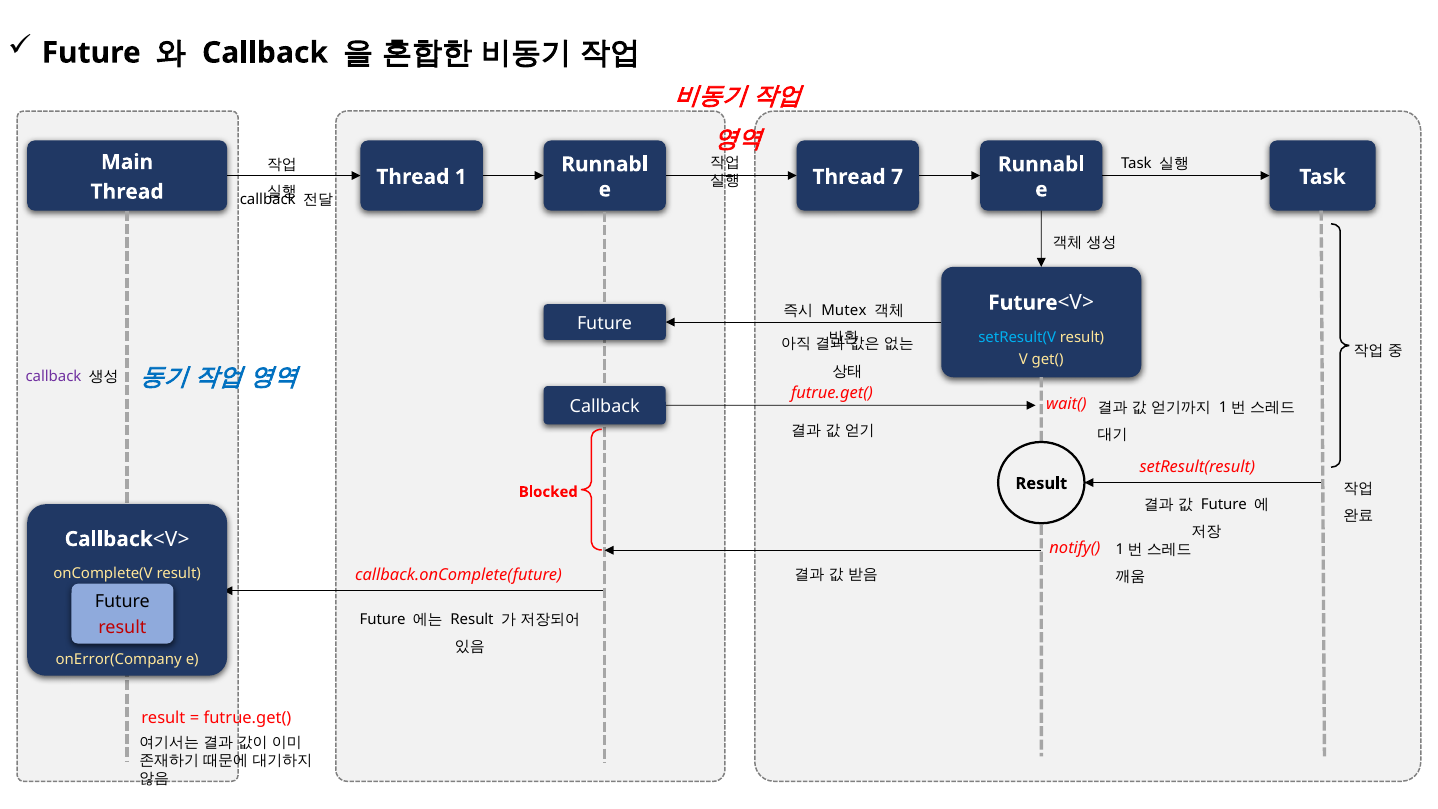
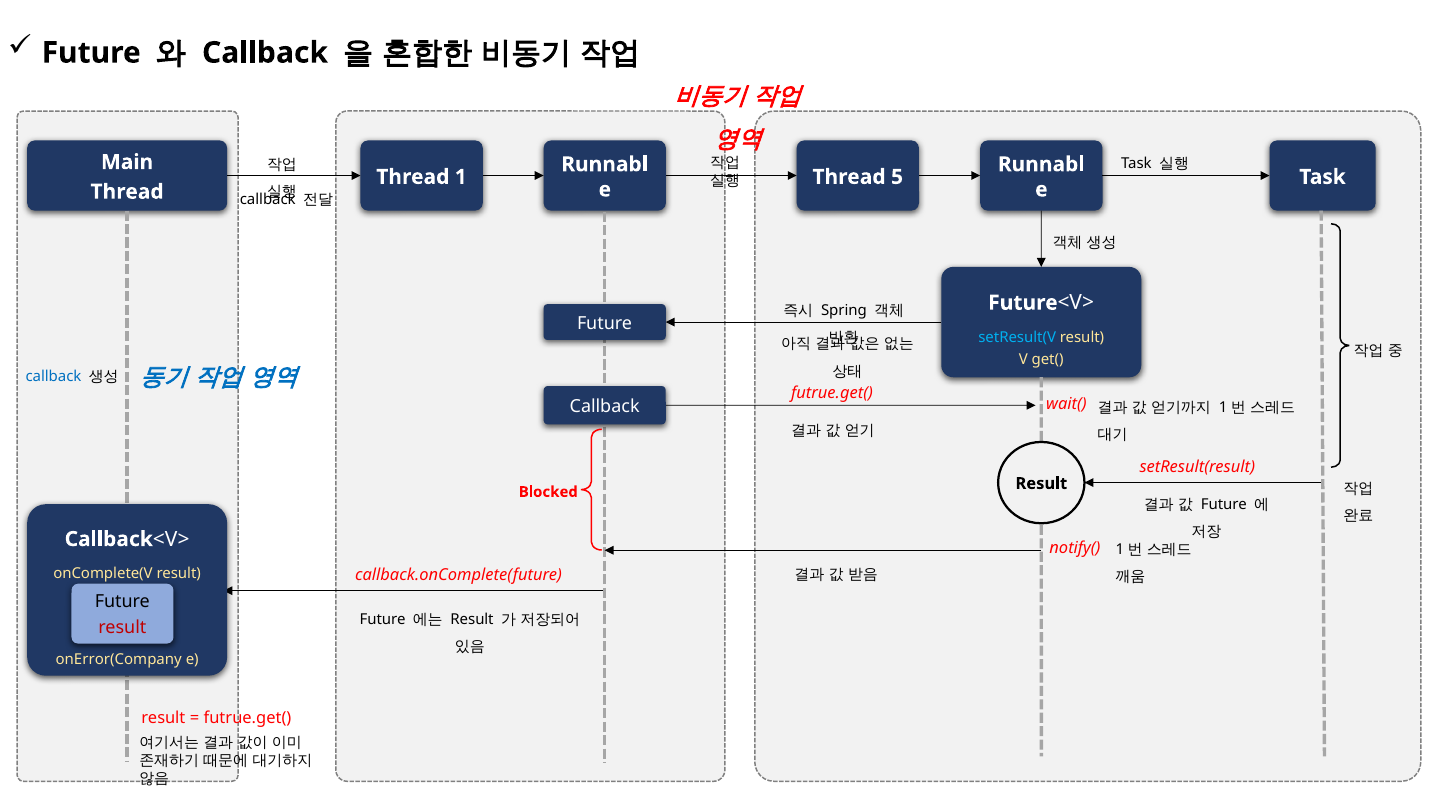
7: 7 -> 5 (897, 177)
Mutex: Mutex -> Spring (844, 310)
callback colour: purple -> blue (53, 376)
